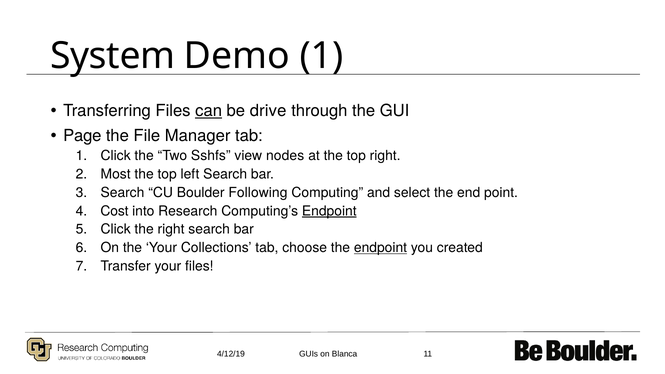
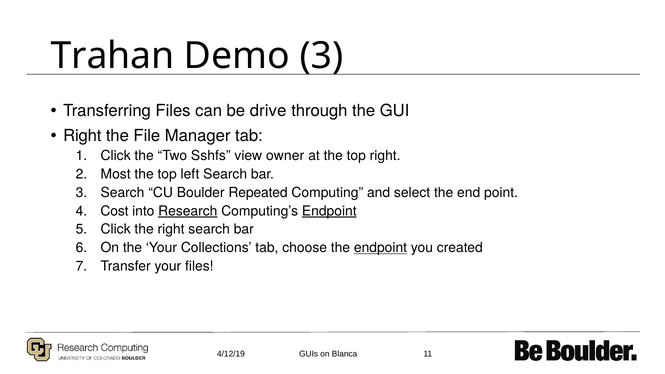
System: System -> Trahan (113, 56)
Demo 1: 1 -> 3 (322, 56)
can underline: present -> none (209, 111)
Page: Page -> Right (82, 136)
nodes: nodes -> owner (285, 156)
Following: Following -> Repeated (258, 193)
Research underline: none -> present (188, 211)
